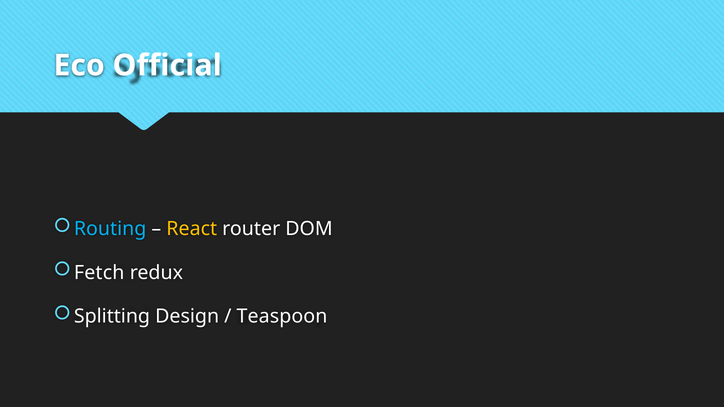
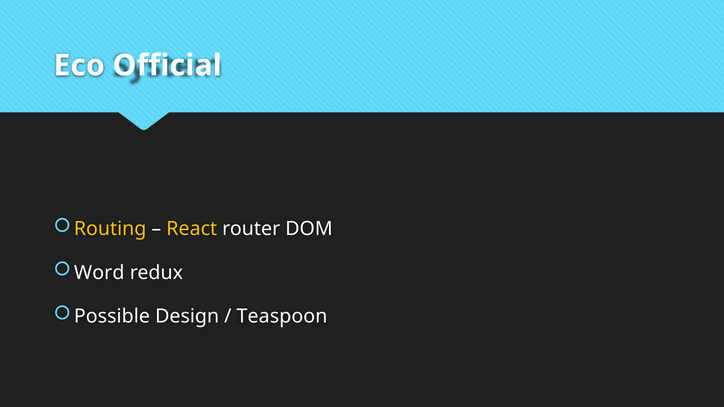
Routing colour: light blue -> yellow (110, 229)
Fetch: Fetch -> Word (99, 273)
Splitting: Splitting -> Possible (112, 316)
